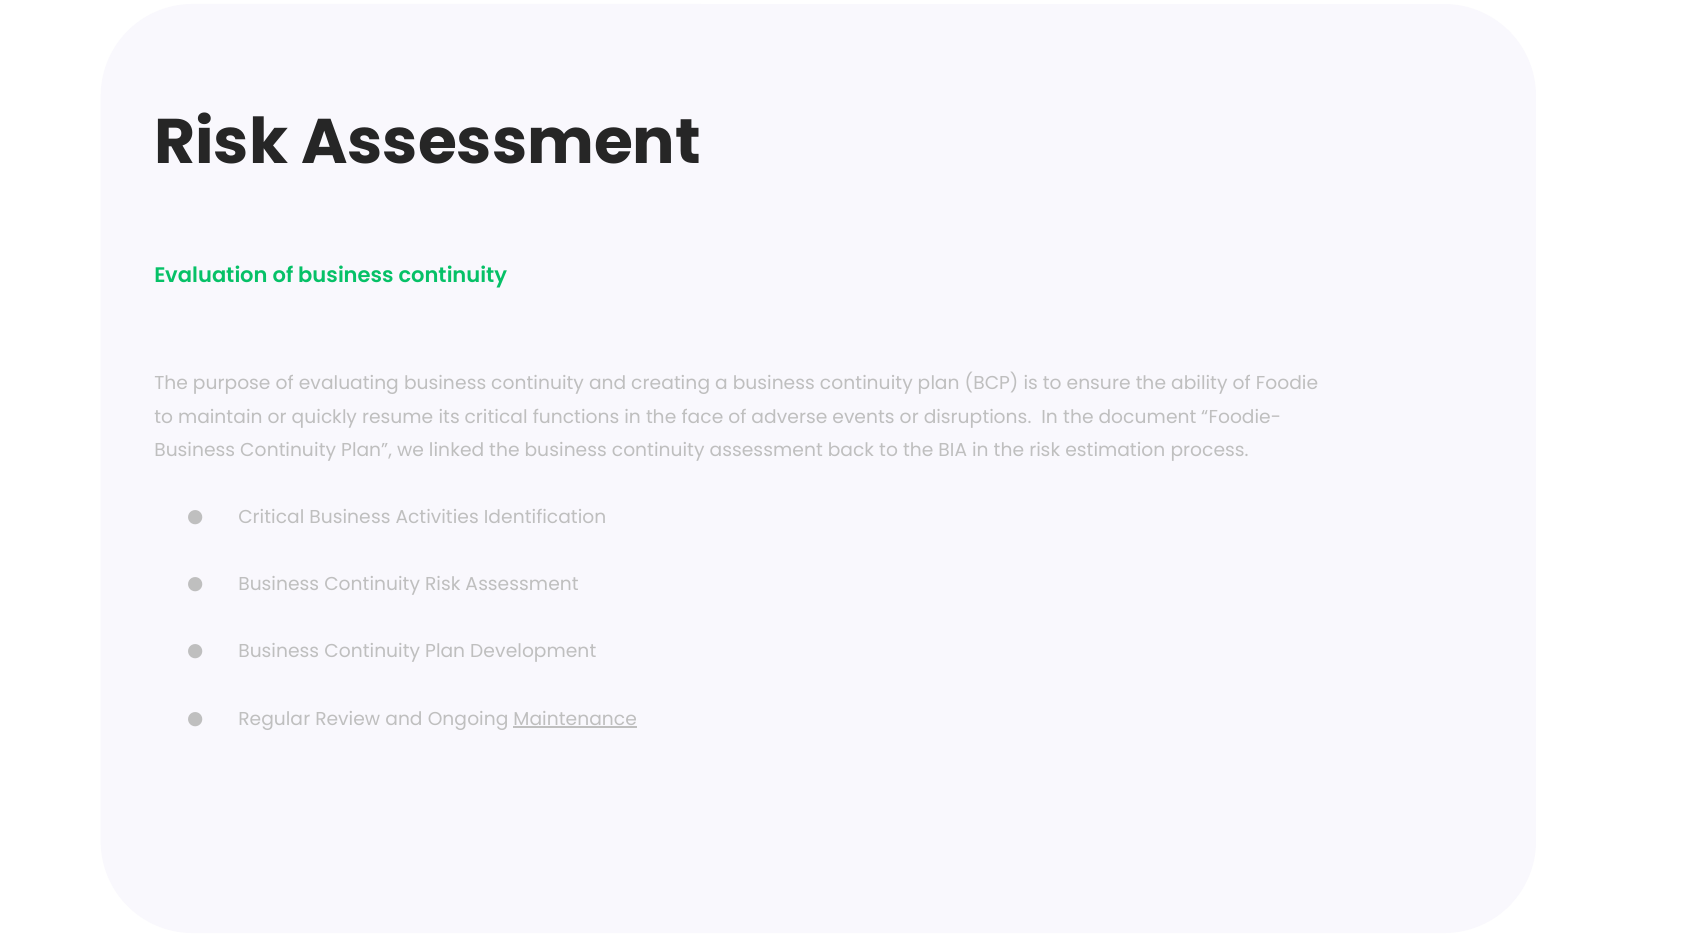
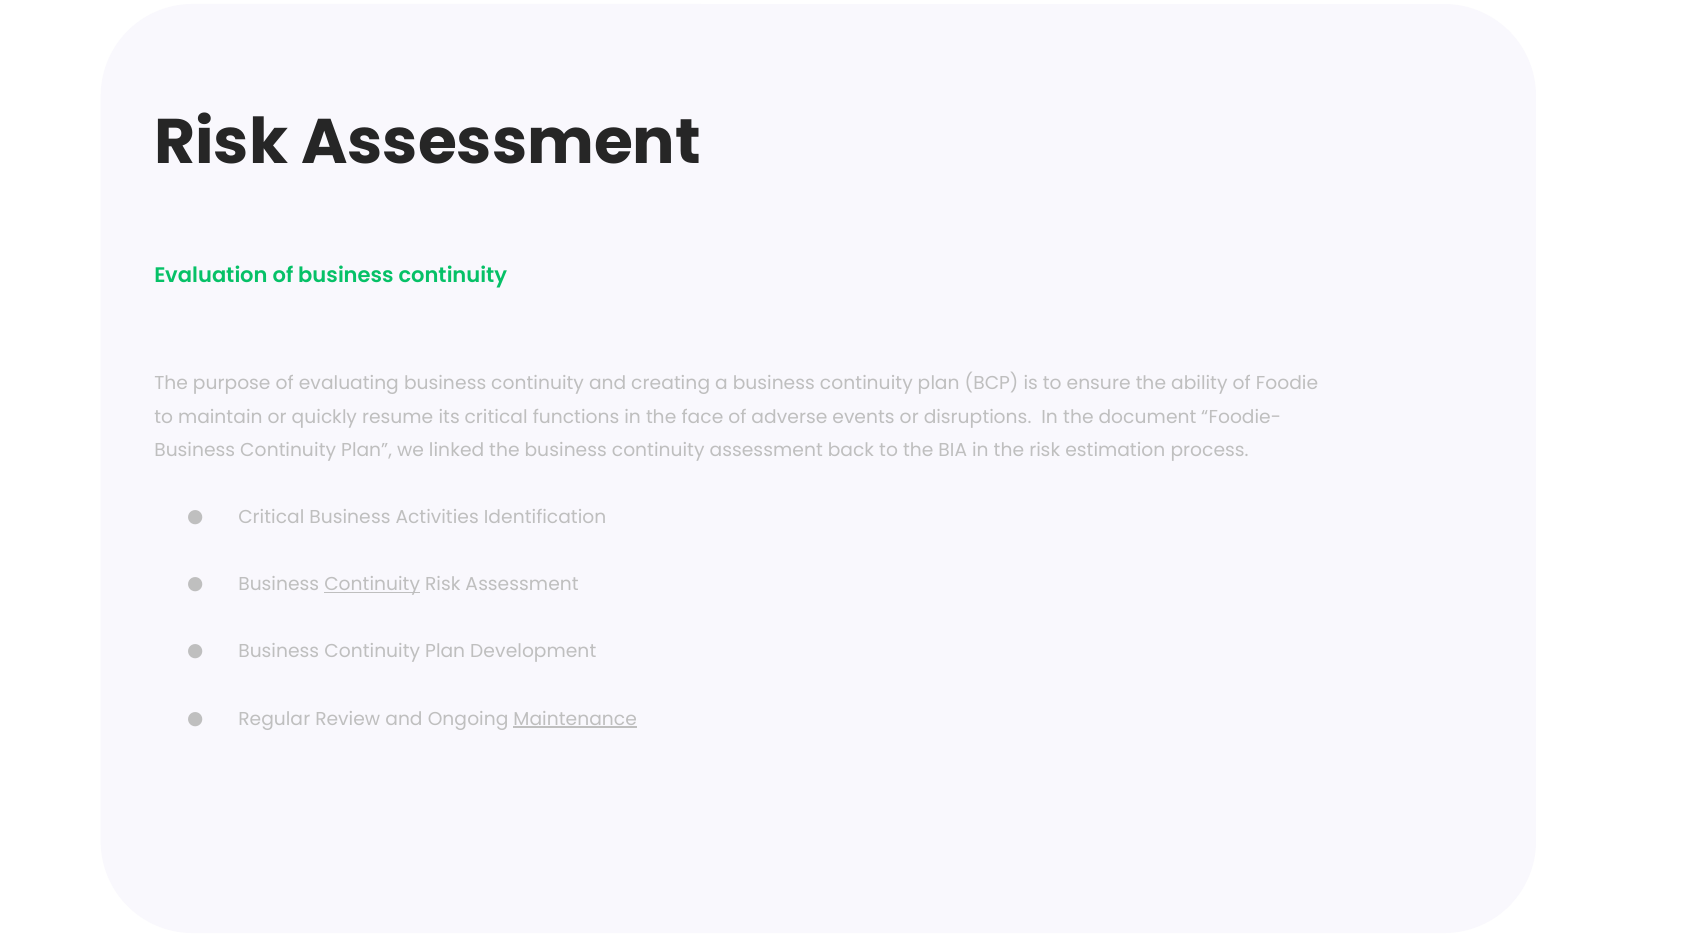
Continuity underline: none -> present (372, 585)
